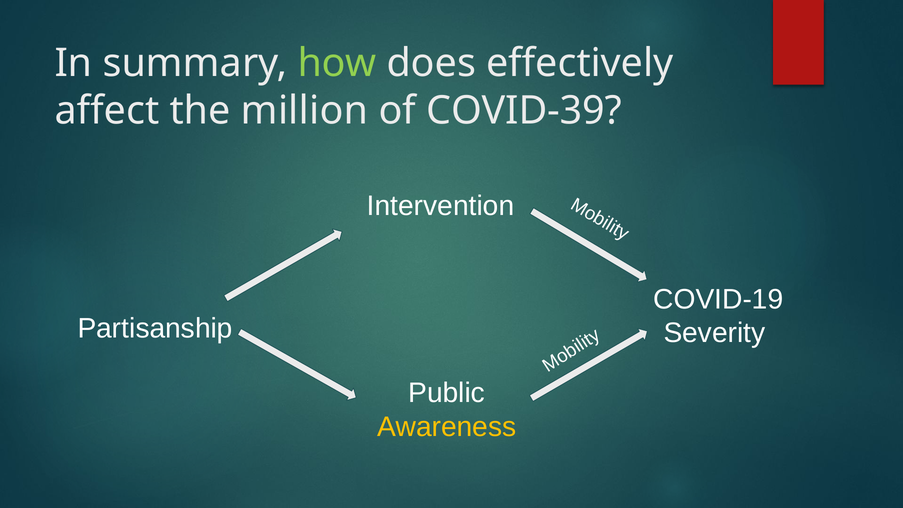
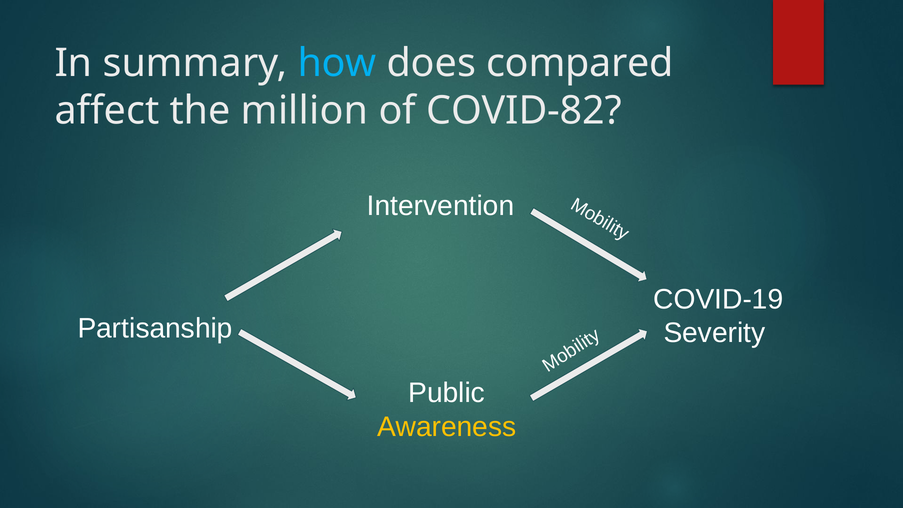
how colour: light green -> light blue (337, 63)
effectively: effectively -> compared (580, 63)
COVID-39: COVID-39 -> COVID-82 (524, 111)
